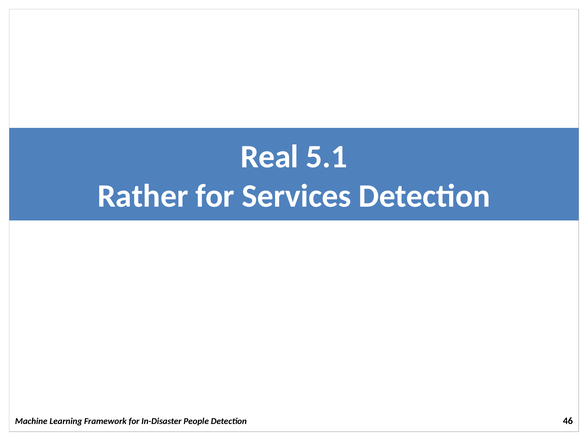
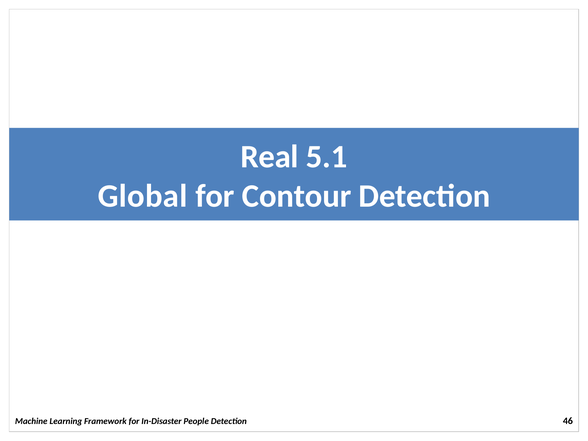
Rather: Rather -> Global (143, 196)
Services: Services -> Contour (297, 196)
